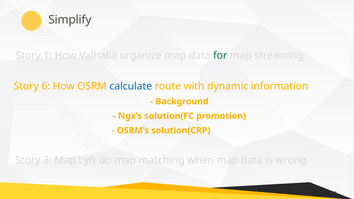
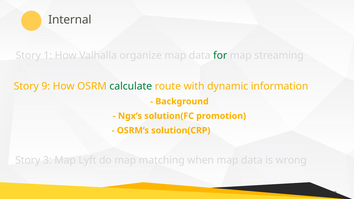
Simplify: Simplify -> Internal (70, 20)
6: 6 -> 9 (46, 86)
calculate colour: blue -> green (131, 86)
